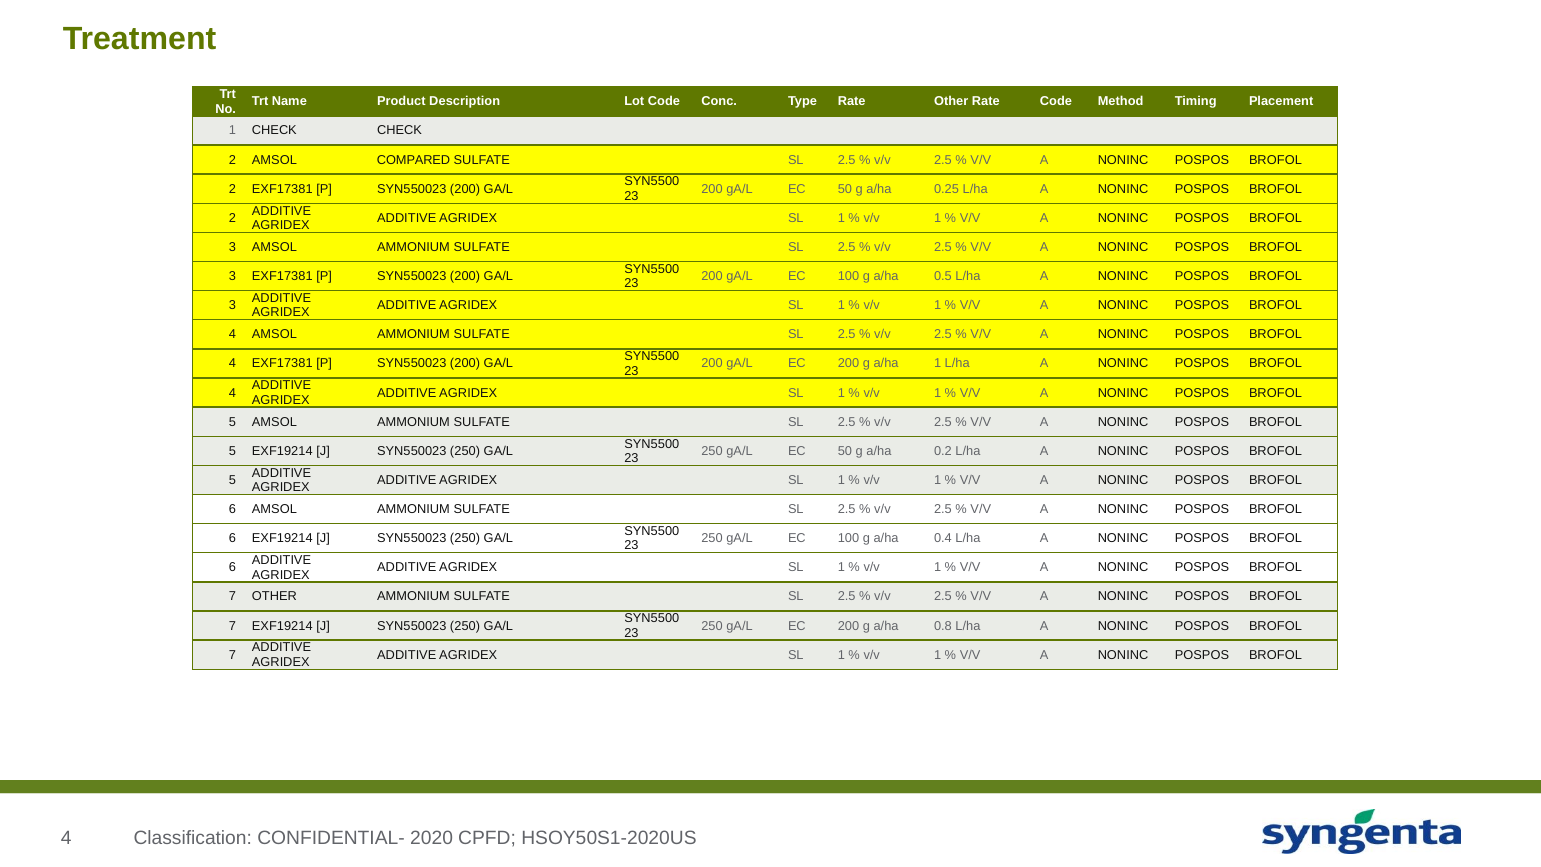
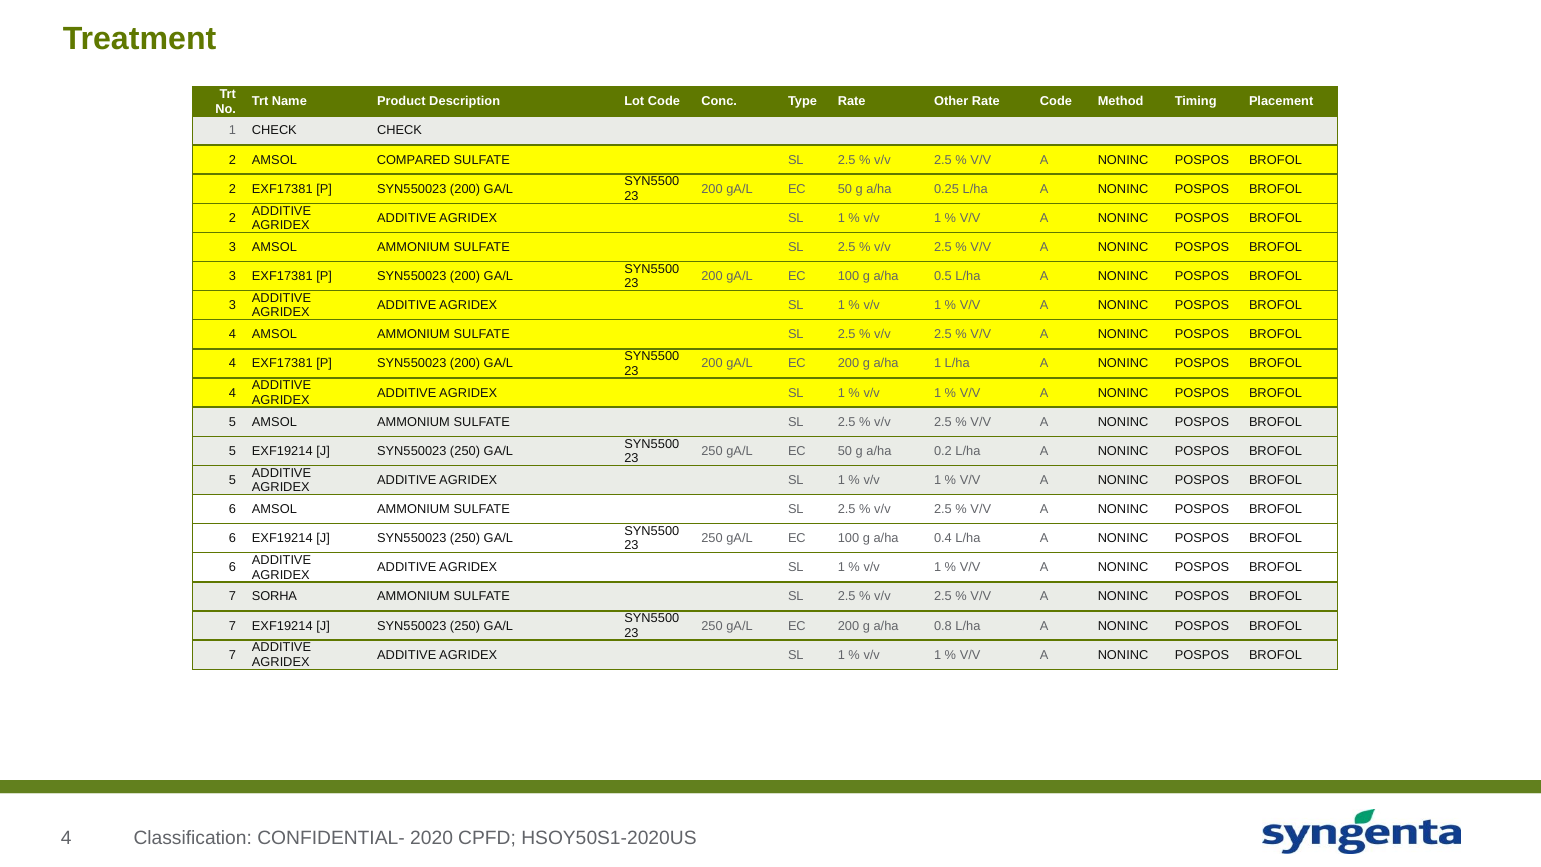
7 OTHER: OTHER -> SORHA (274, 597)
